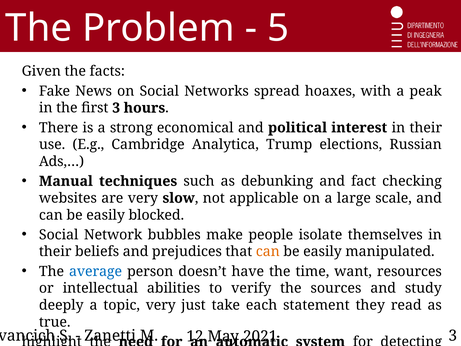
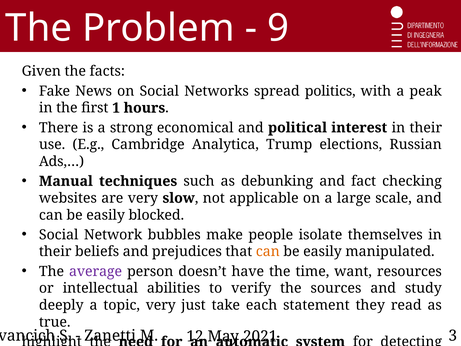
5: 5 -> 9 (278, 28)
spread hoaxes: hoaxes -> politics (330, 91)
first 3: 3 -> 1 (116, 108)
average colour: blue -> purple (96, 271)
